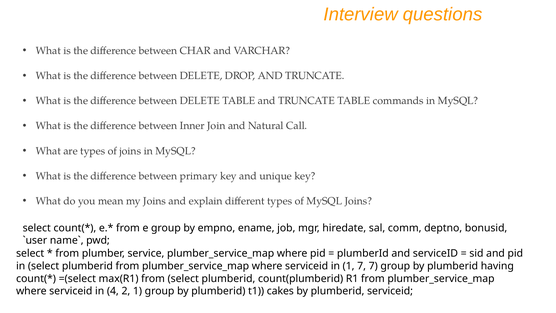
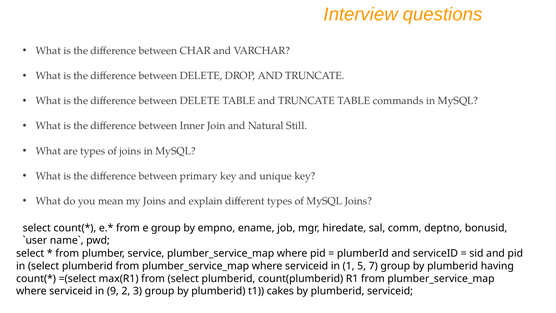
Call: Call -> Still (297, 126)
1 7: 7 -> 5 (362, 266)
4: 4 -> 9 (113, 291)
2 1: 1 -> 3 (138, 291)
